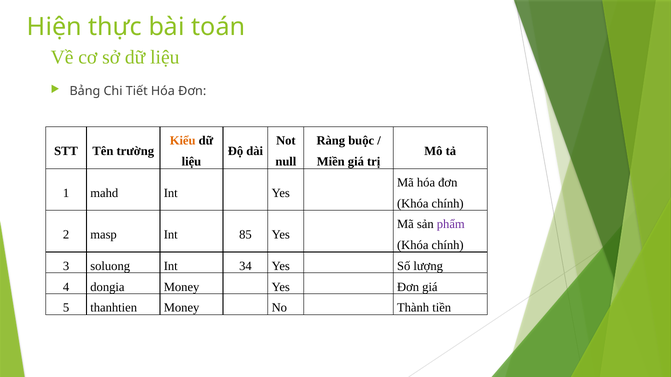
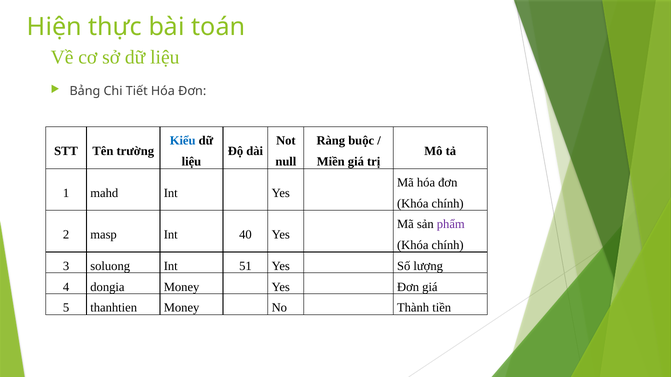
Kiểu colour: orange -> blue (183, 141)
85: 85 -> 40 (245, 235)
34: 34 -> 51 (245, 266)
